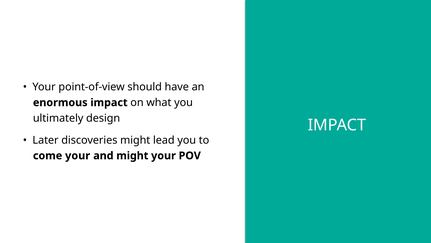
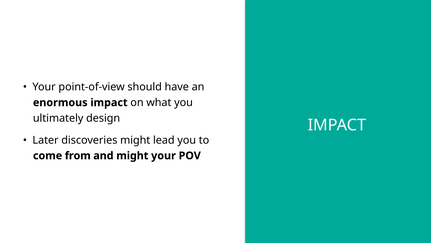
come your: your -> from (78, 155)
